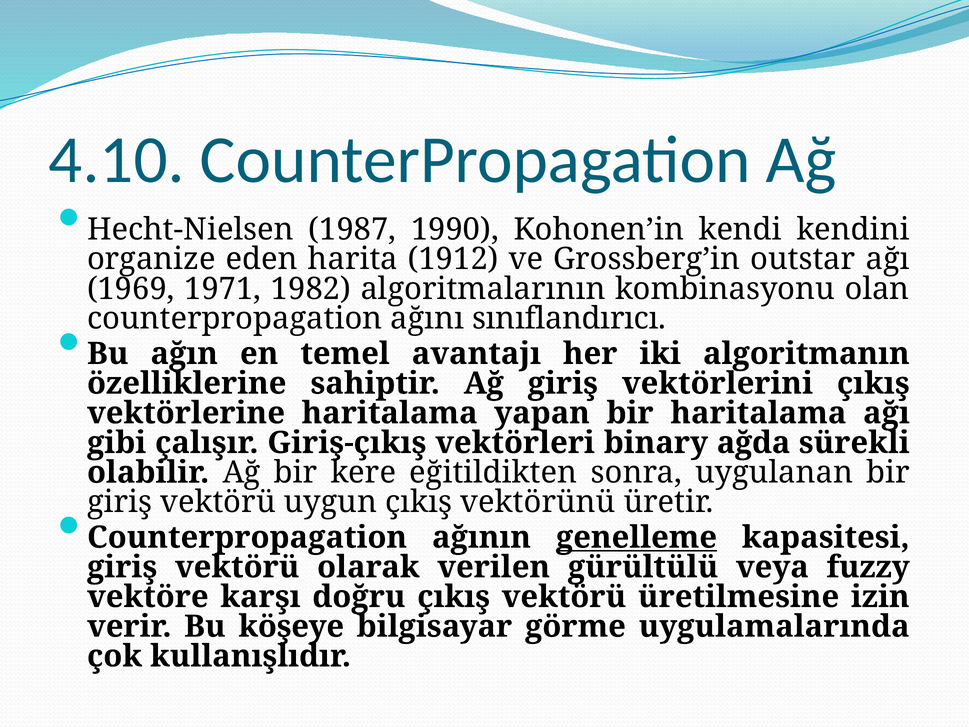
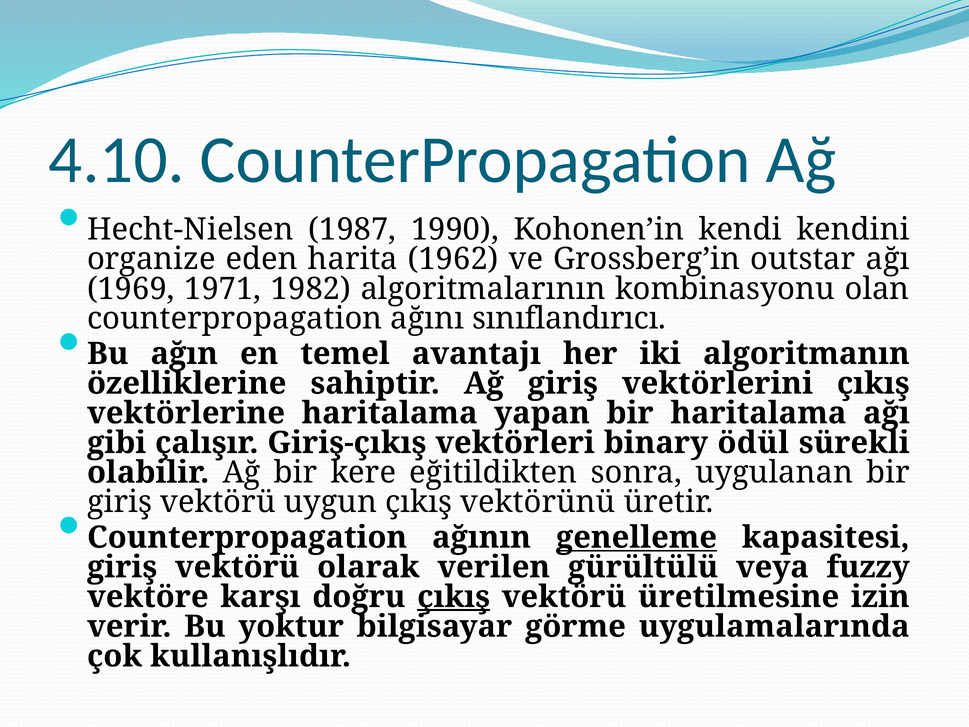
1912: 1912 -> 1962 (453, 259)
ağda: ağda -> ödül (753, 443)
çıkış underline: none -> present (454, 597)
köşeye: köşeye -> yoktur (291, 626)
